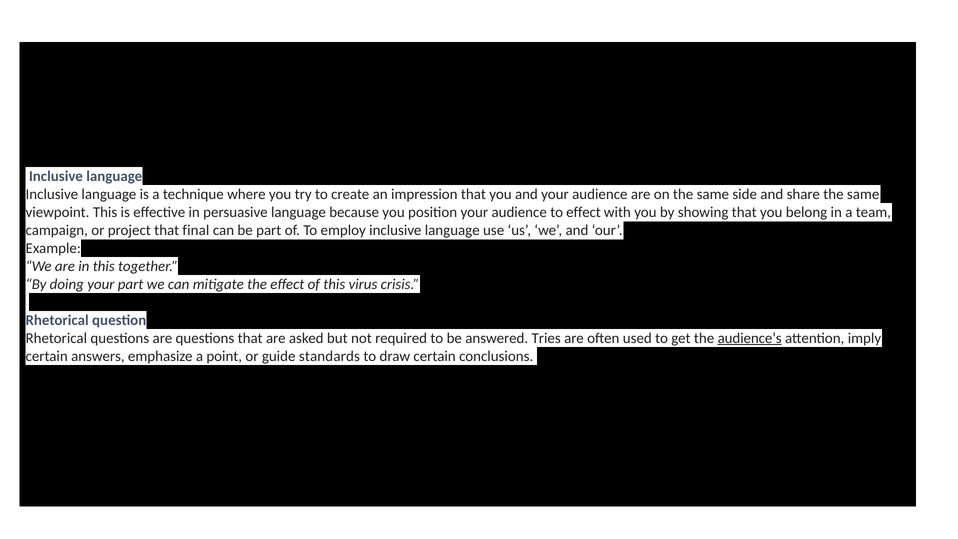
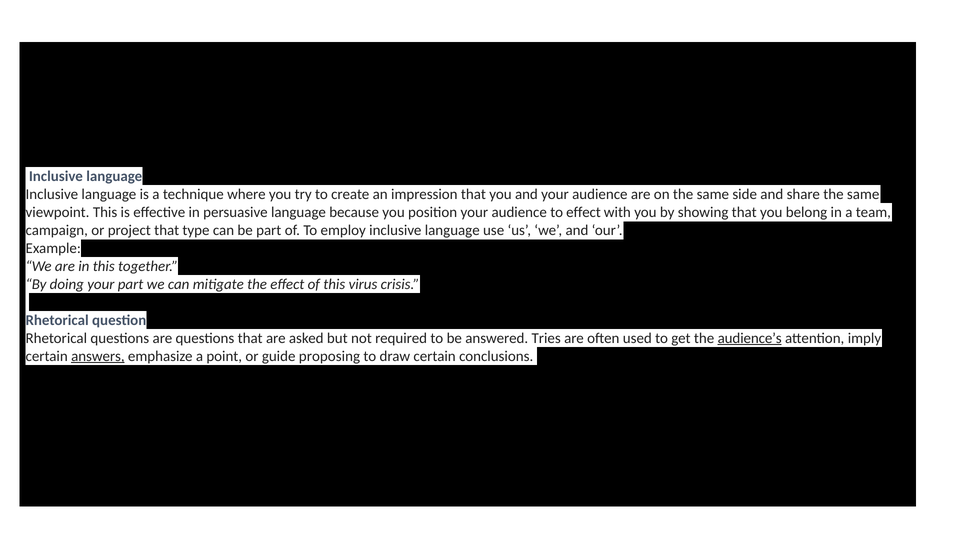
final: final -> type (196, 230)
answers underline: none -> present (98, 356)
standards: standards -> proposing (329, 356)
